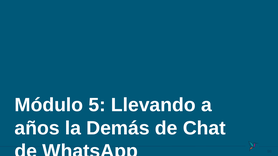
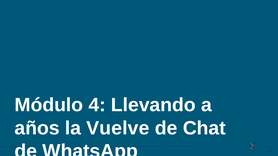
5: 5 -> 4 (97, 105)
Demás: Demás -> Vuelve (118, 128)
